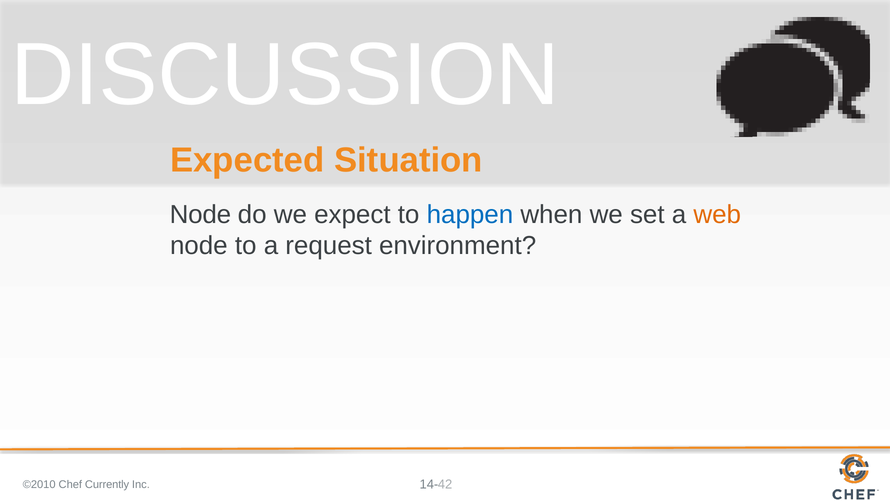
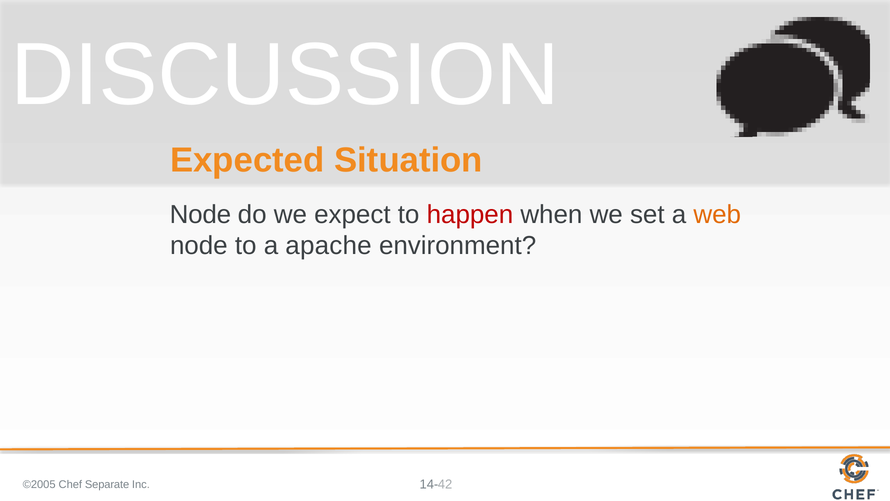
happen colour: blue -> red (470, 214)
request: request -> apache (328, 245)
©2010: ©2010 -> ©2005 (39, 484)
Currently: Currently -> Separate (107, 484)
